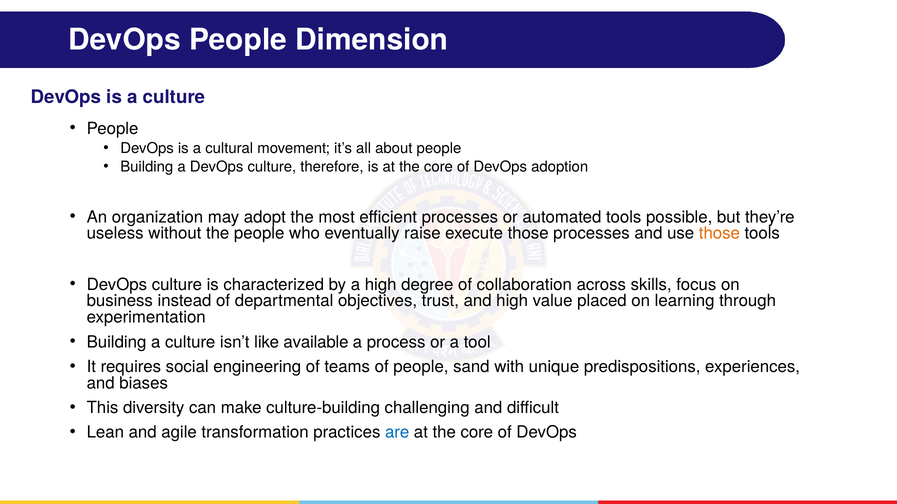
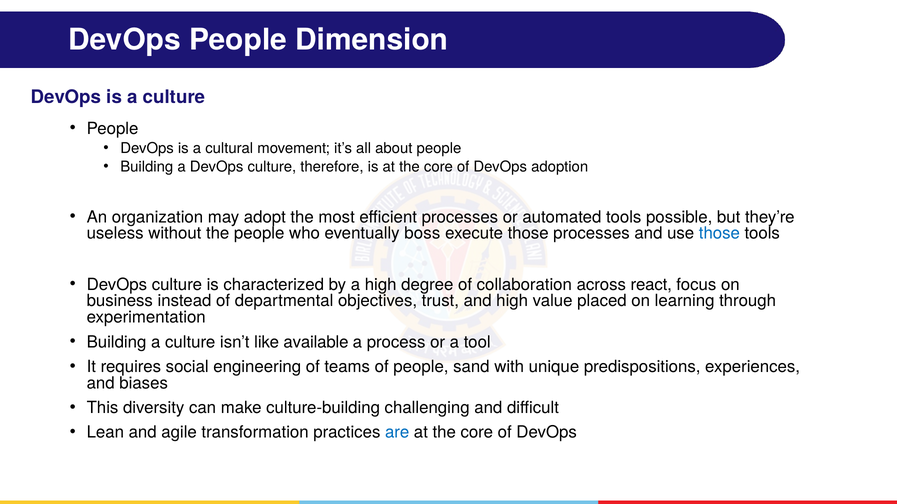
raise: raise -> boss (422, 234)
those colour: orange -> blue (719, 234)
skills: skills -> react (651, 285)
